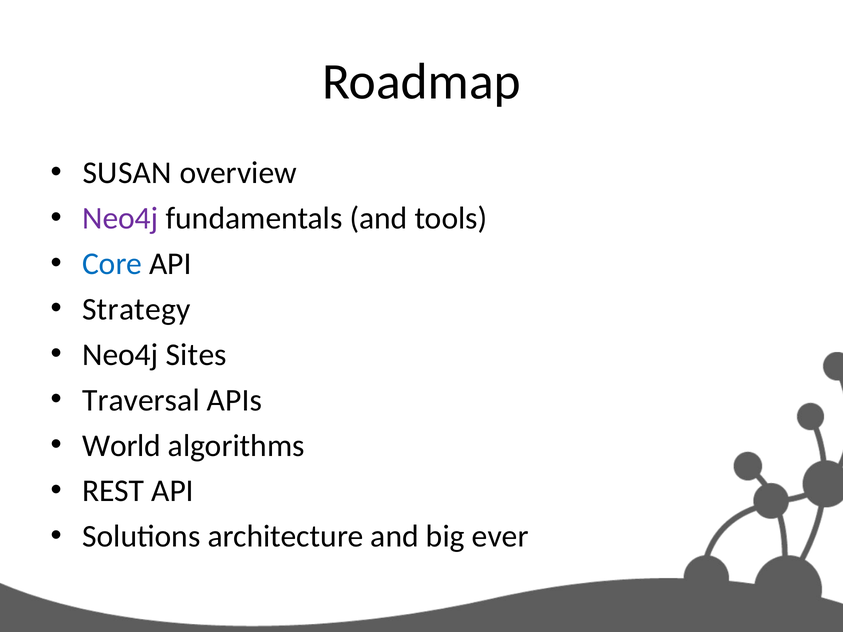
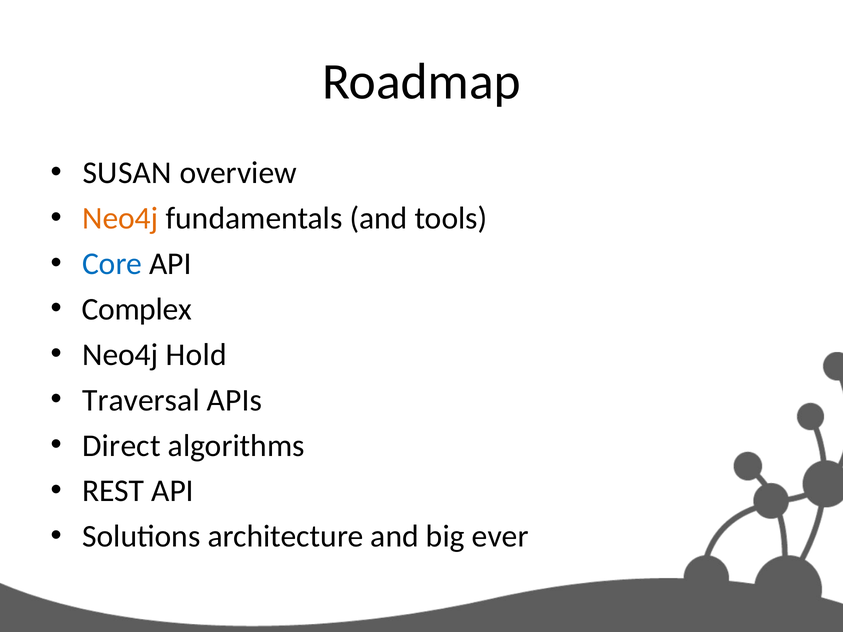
Neo4j colour: purple -> orange (120, 218)
Strategy: Strategy -> Complex (137, 309)
Sites: Sites -> Hold (196, 355)
World: World -> Direct (121, 446)
